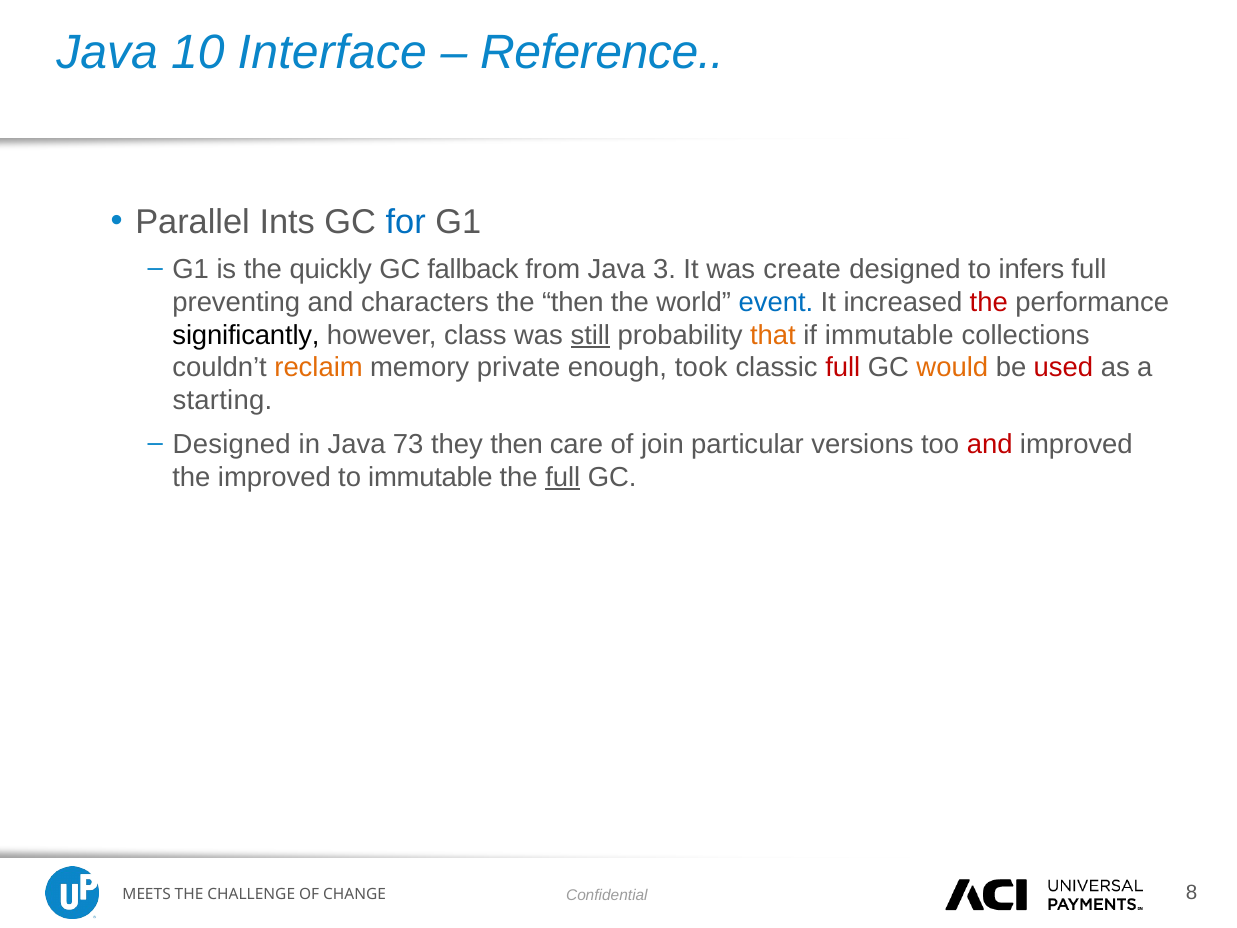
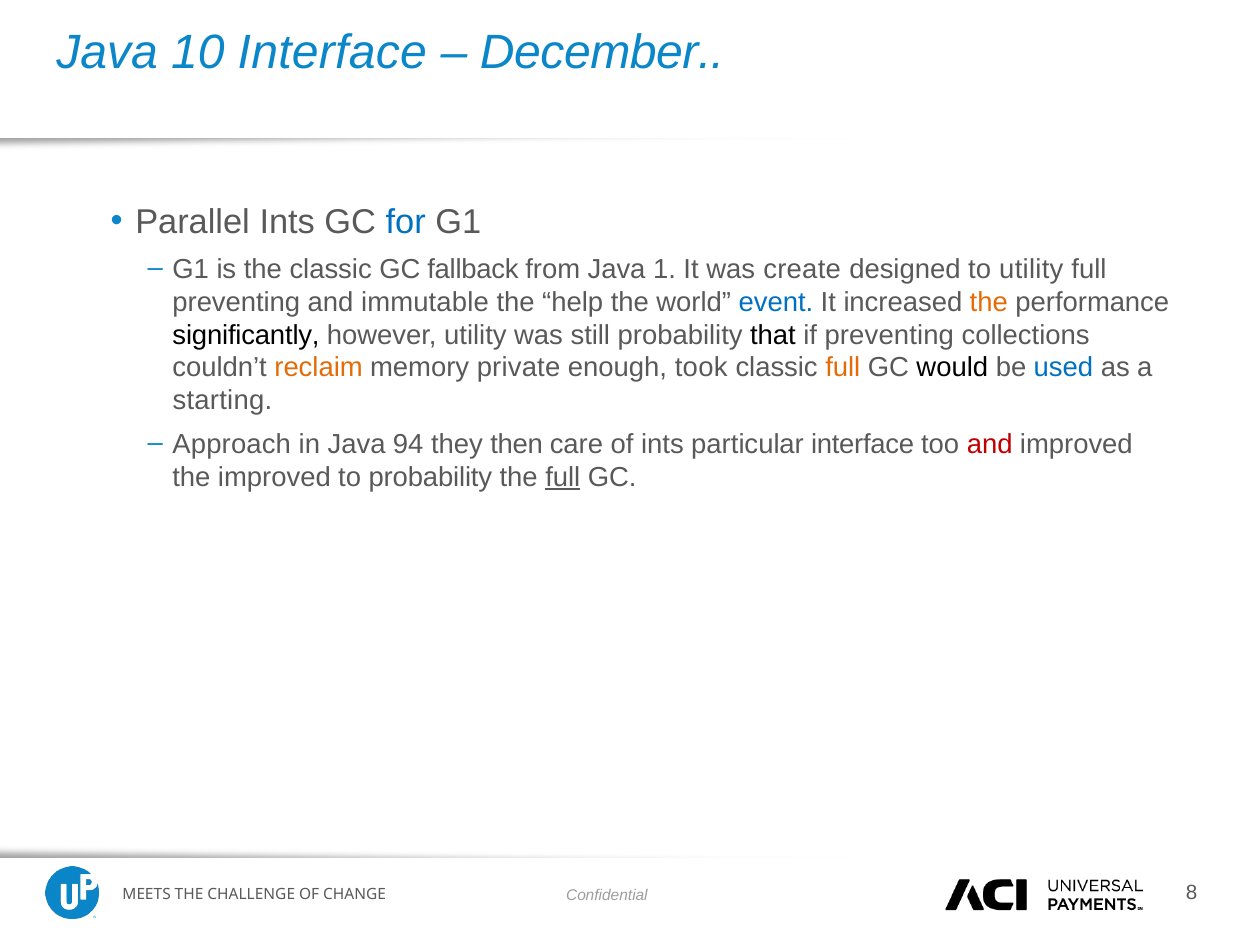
Reference: Reference -> December (602, 52)
the quickly: quickly -> classic (331, 269)
3: 3 -> 1 (664, 269)
to infers: infers -> utility (1031, 269)
characters: characters -> immutable (425, 302)
the then: then -> help (573, 302)
the colour: red -> orange (989, 302)
however class: class -> utility (475, 335)
still underline: present -> none (590, 335)
that colour: orange -> black (773, 335)
if immutable: immutable -> preventing (889, 335)
full colour: red -> orange (843, 368)
would colour: orange -> black (952, 368)
used colour: red -> blue (1063, 368)
Designed: Designed -> Approach (232, 444)
73: 73 -> 94 (408, 444)
of join: join -> ints (662, 444)
particular versions: versions -> interface (863, 444)
to immutable: immutable -> probability (430, 477)
